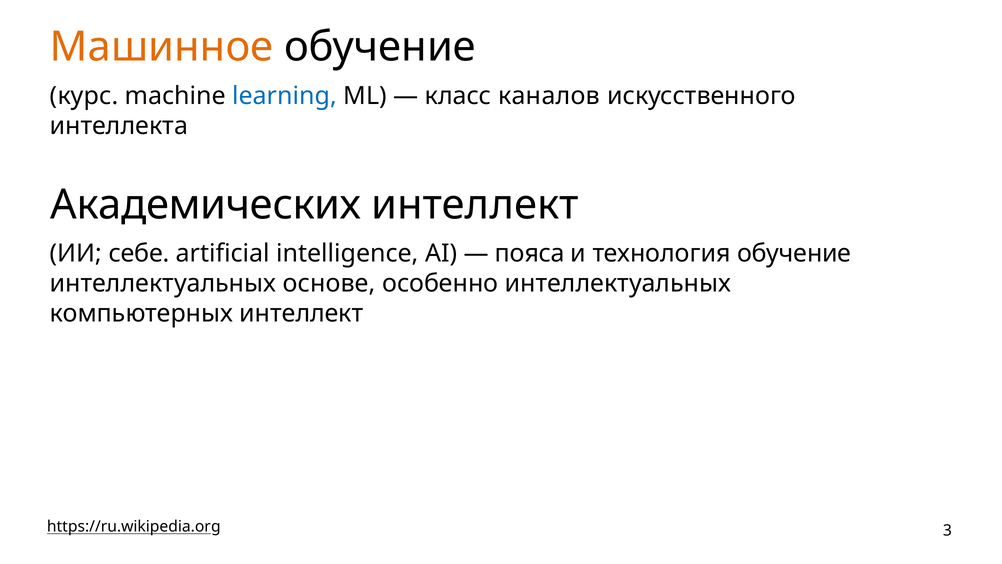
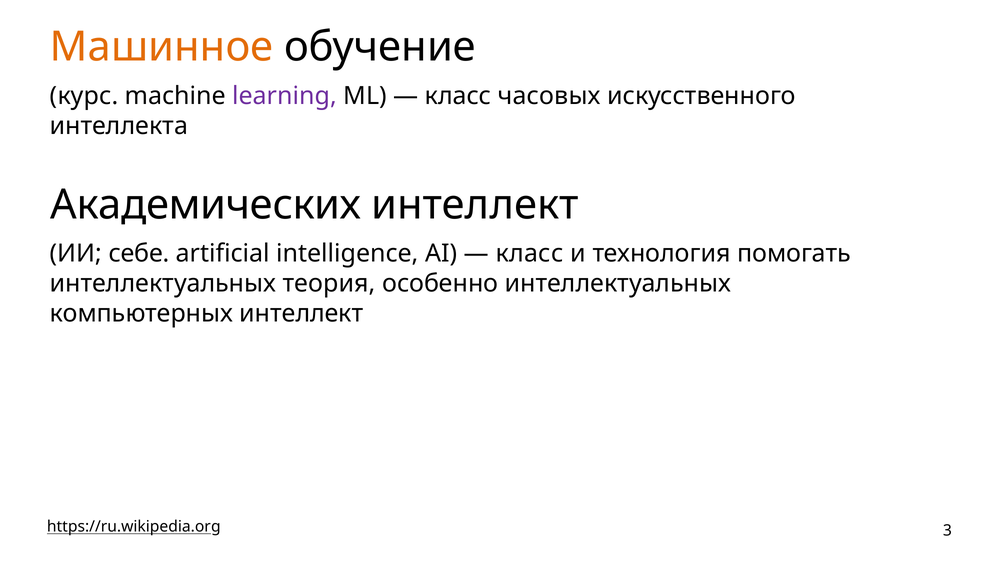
learning colour: blue -> purple (285, 96)
каналов: каналов -> часовых (549, 96)
пояса: пояса -> класс (530, 253)
технология обучение: обучение -> помогать (794, 253)
основе: основе -> теория (329, 283)
